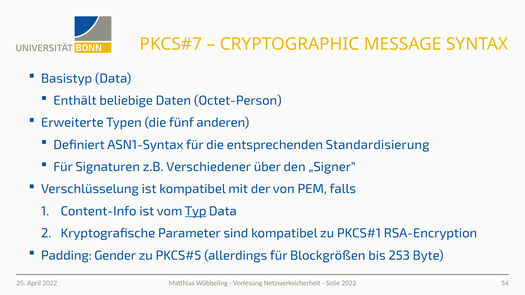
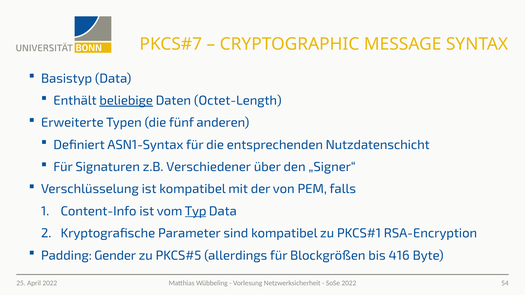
beliebige underline: none -> present (126, 101)
Octet-Person: Octet-Person -> Octet-Length (238, 101)
Standardisierung: Standardisierung -> Nutzdatenschicht (378, 145)
253: 253 -> 416 (399, 256)
